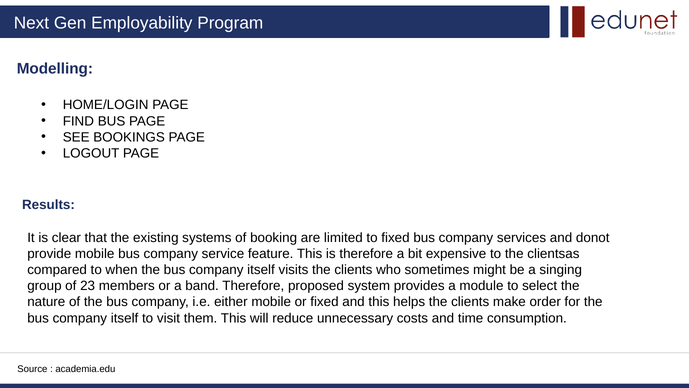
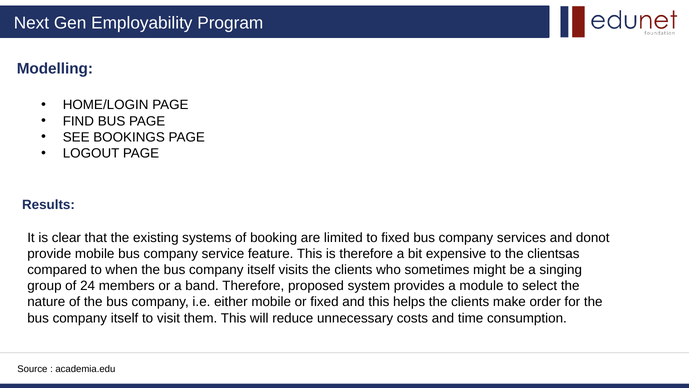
23: 23 -> 24 (88, 286)
